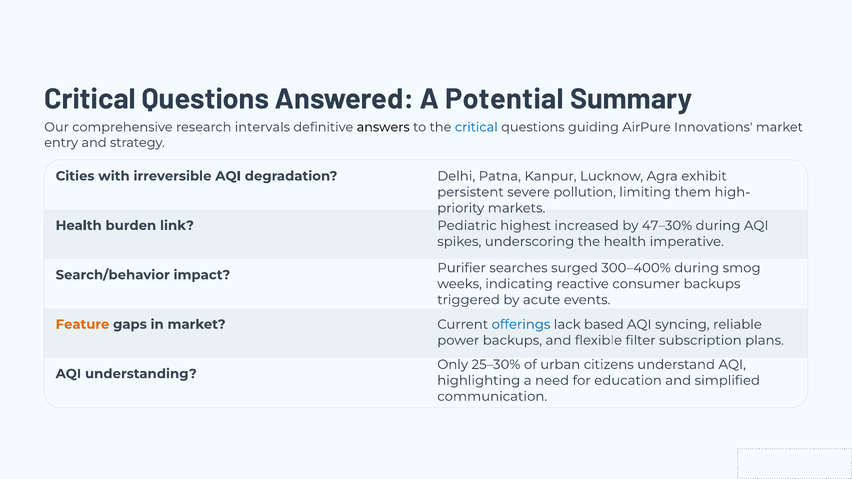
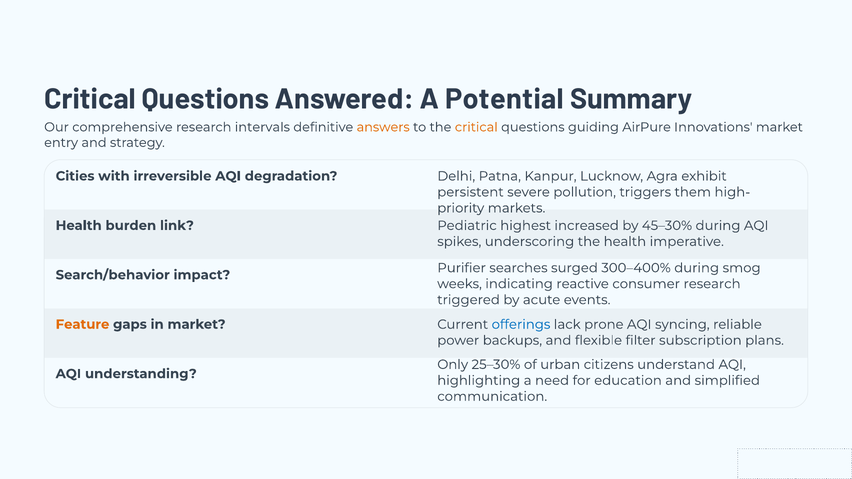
answers colour: black -> orange (383, 127)
critical colour: blue -> orange (476, 127)
limiting: limiting -> triggers (645, 192)
47–30%: 47–30% -> 45–30% (667, 226)
consumer backups: backups -> research (712, 284)
based: based -> prone (604, 325)
